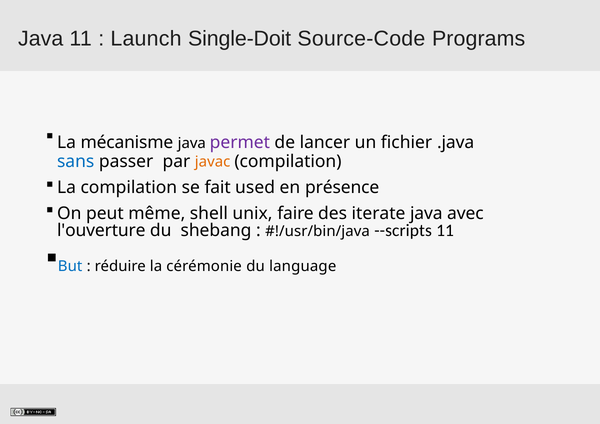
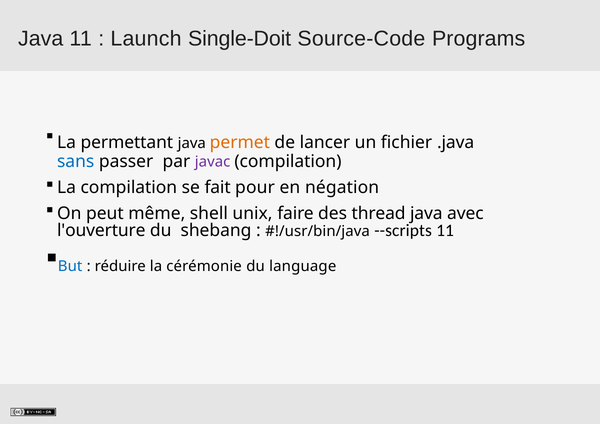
mécanisme: mécanisme -> permettant (127, 143)
permet colour: purple -> orange (240, 143)
javac colour: orange -> purple (213, 162)
used: used -> pour (255, 188)
présence: présence -> négation (342, 188)
iterate: iterate -> thread (379, 213)
